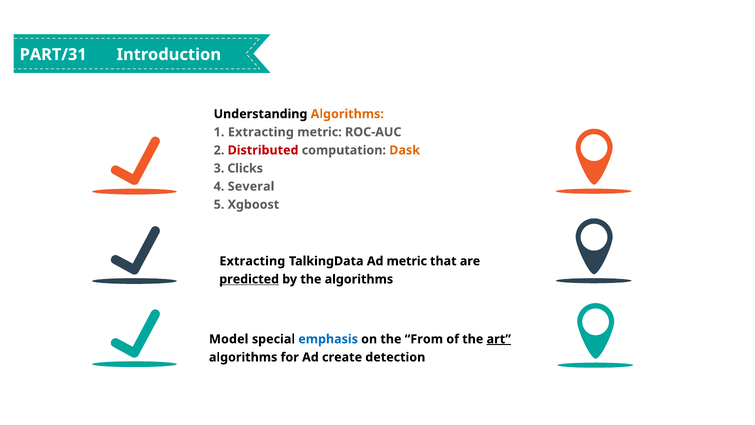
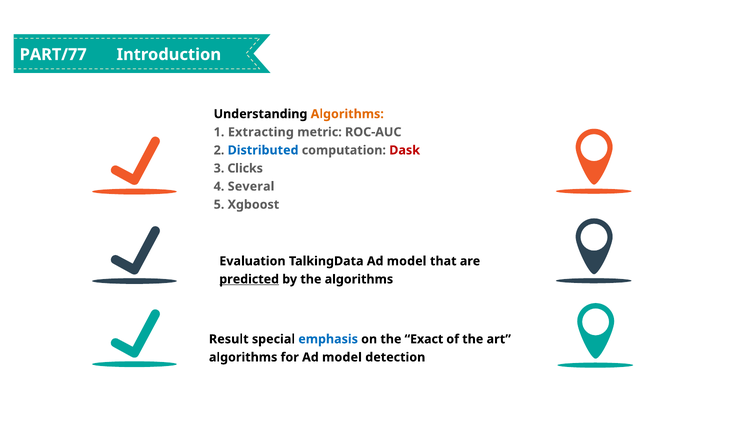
PART/31: PART/31 -> PART/77 (53, 55)
Distributed colour: red -> blue (263, 150)
Dask colour: orange -> red (405, 150)
Extracting: Extracting -> Evaluation (252, 261)
TalkingData Ad metric: metric -> model (407, 261)
Model: Model -> Result (229, 339)
From: From -> Exact (424, 339)
art underline: present -> none (499, 339)
for Ad create: create -> model (342, 357)
